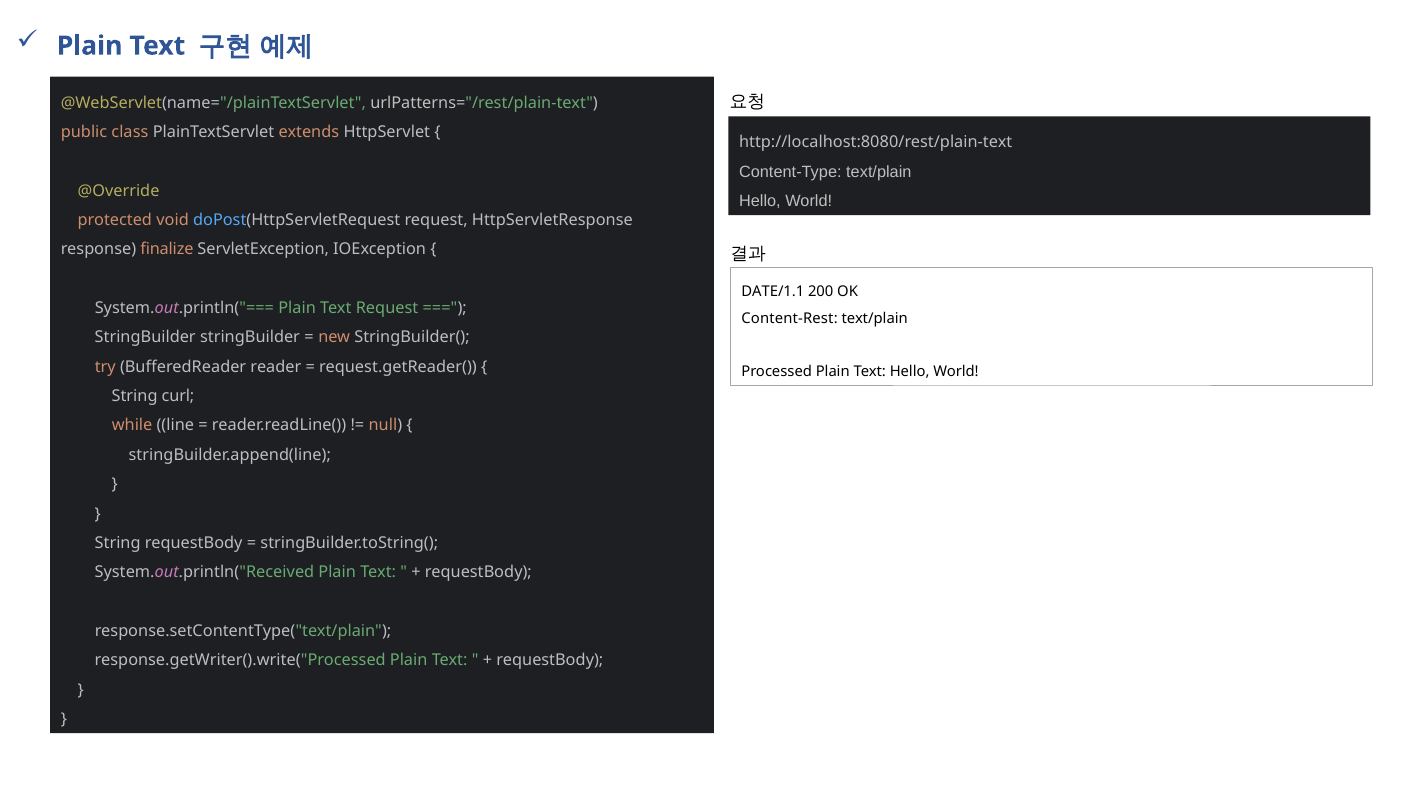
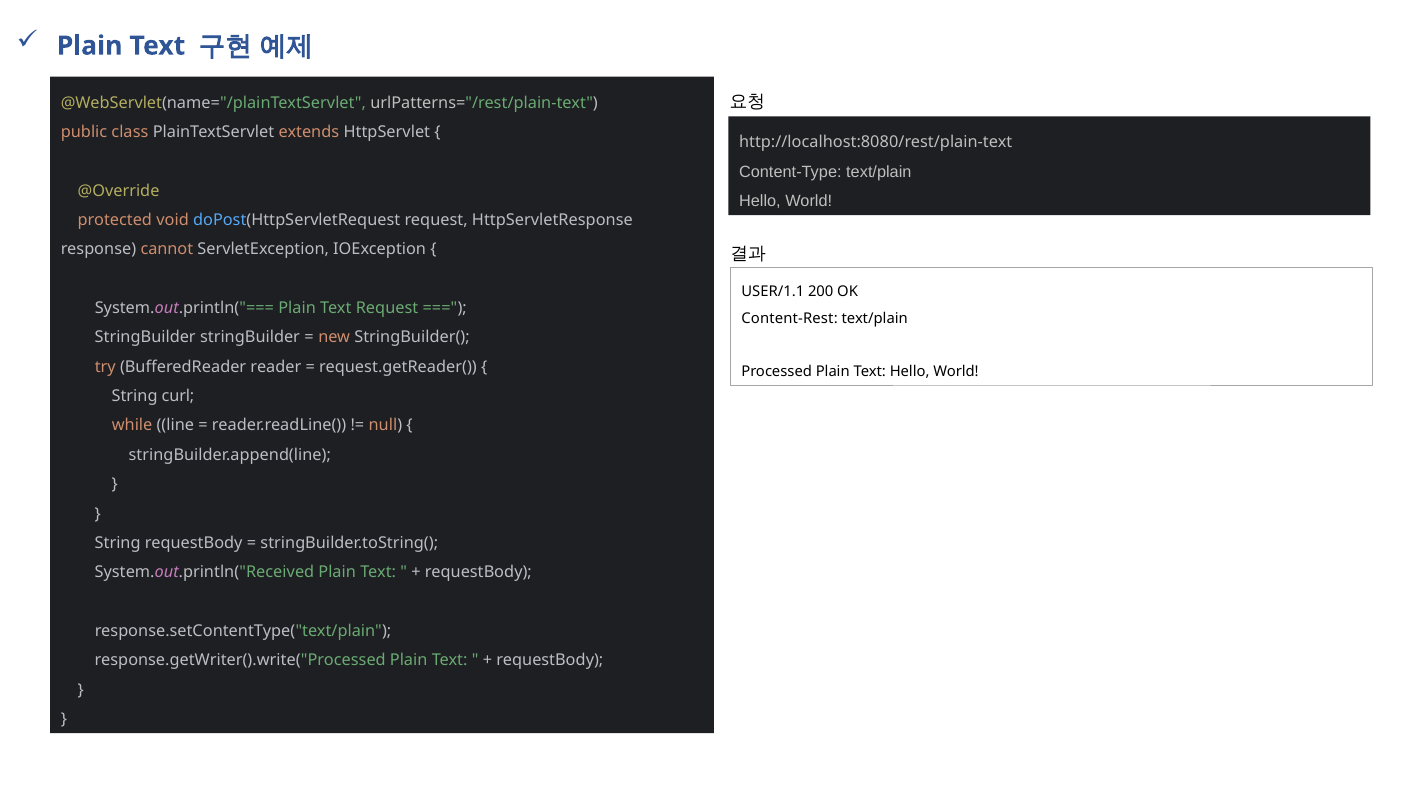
finalize: finalize -> cannot (167, 250)
DATE/1.1: DATE/1.1 -> USER/1.1 (773, 292)
